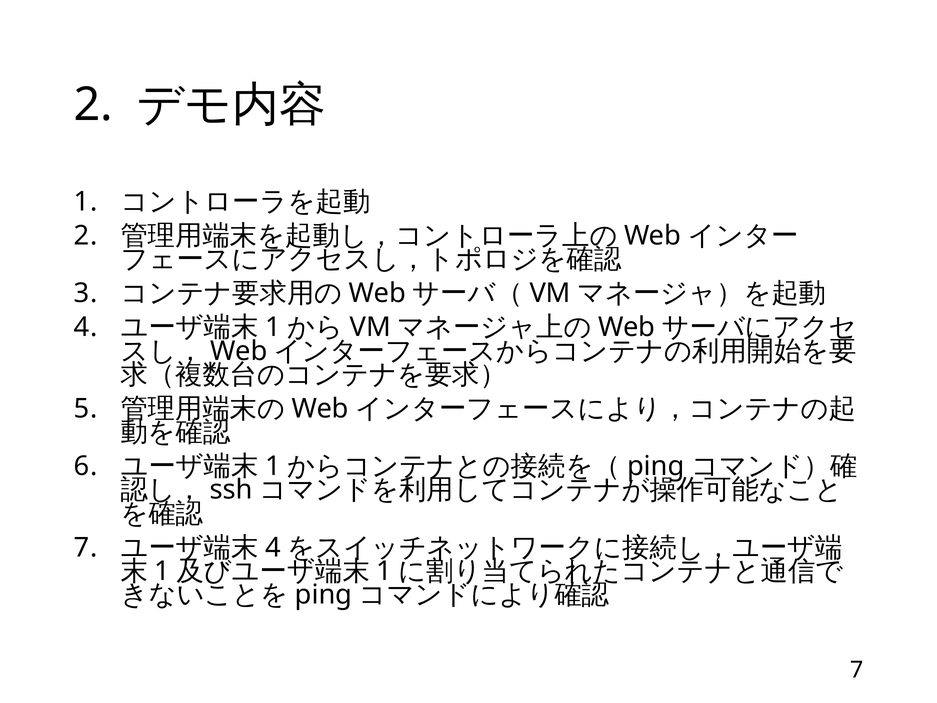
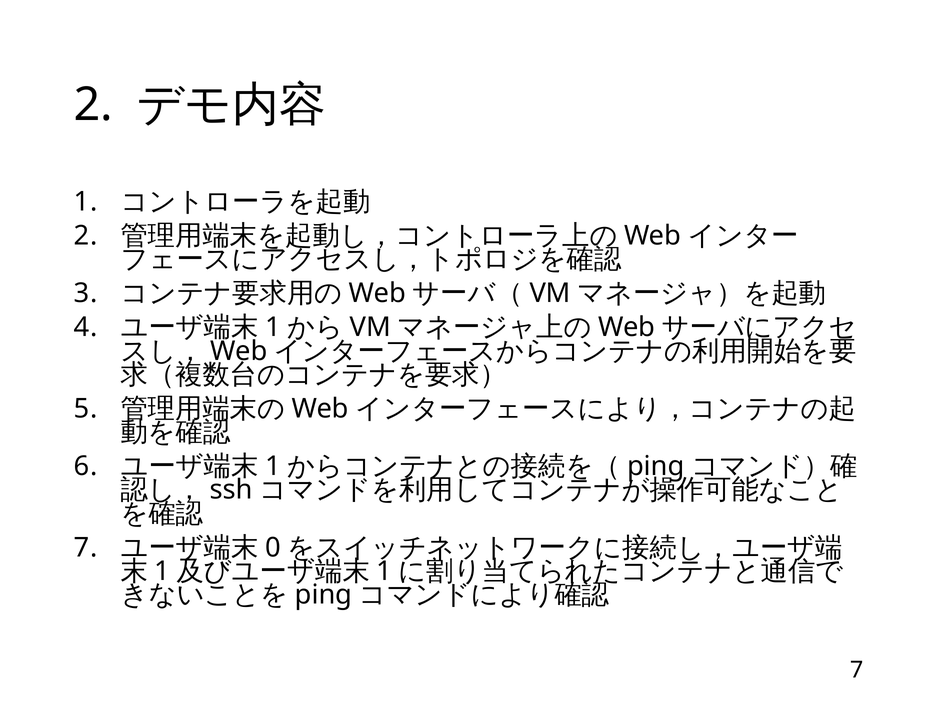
4: 4 -> 0 (273, 547)
